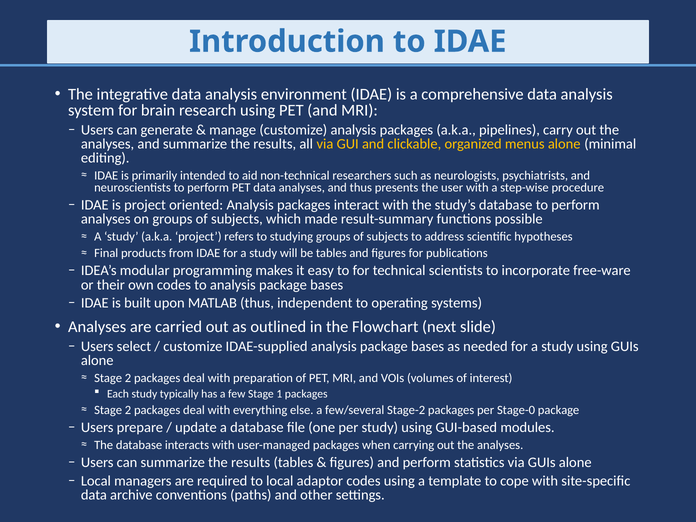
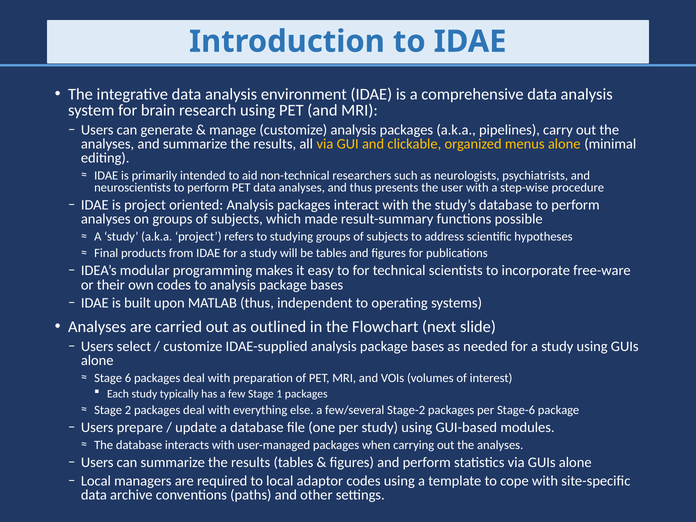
2: 2 -> 6 (128, 378)
Stage-0: Stage-0 -> Stage-6 (516, 410)
